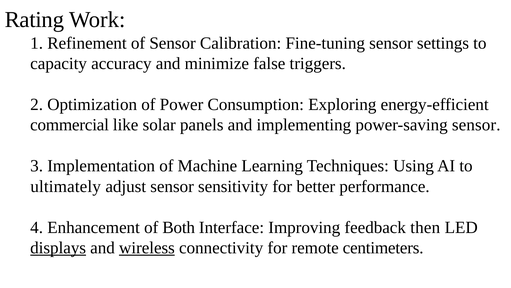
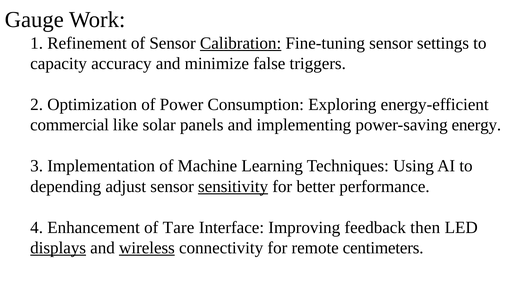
Rating: Rating -> Gauge (34, 20)
Calibration underline: none -> present (241, 43)
power-saving sensor: sensor -> energy (476, 125)
ultimately: ultimately -> depending (66, 186)
sensitivity underline: none -> present (233, 186)
Both: Both -> Tare (179, 227)
